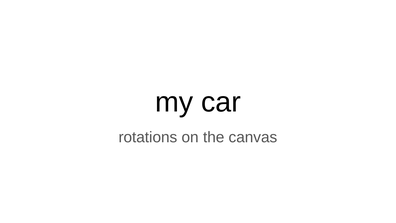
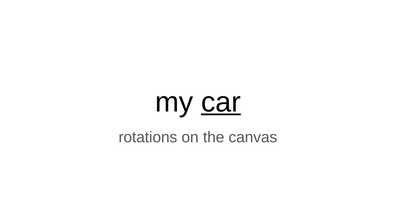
car underline: none -> present (221, 102)
